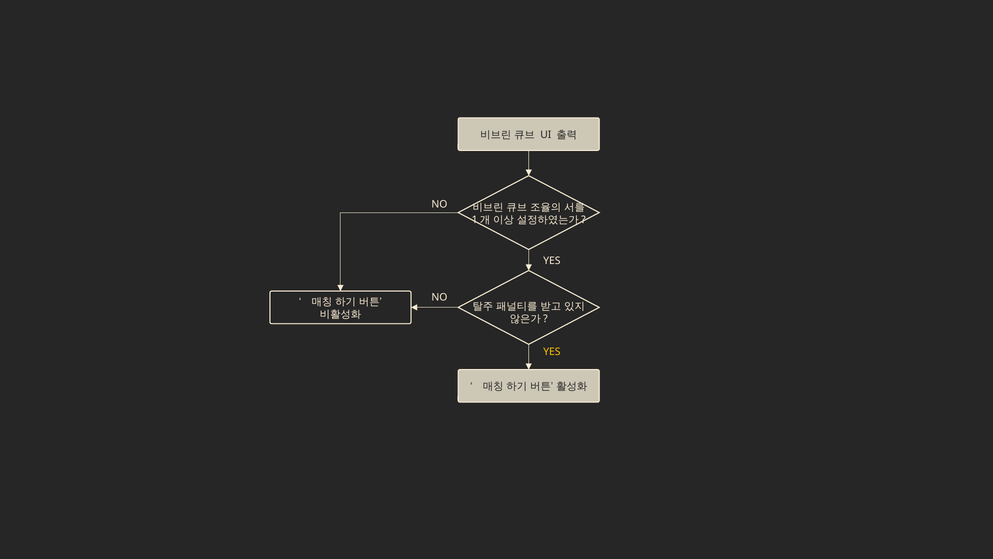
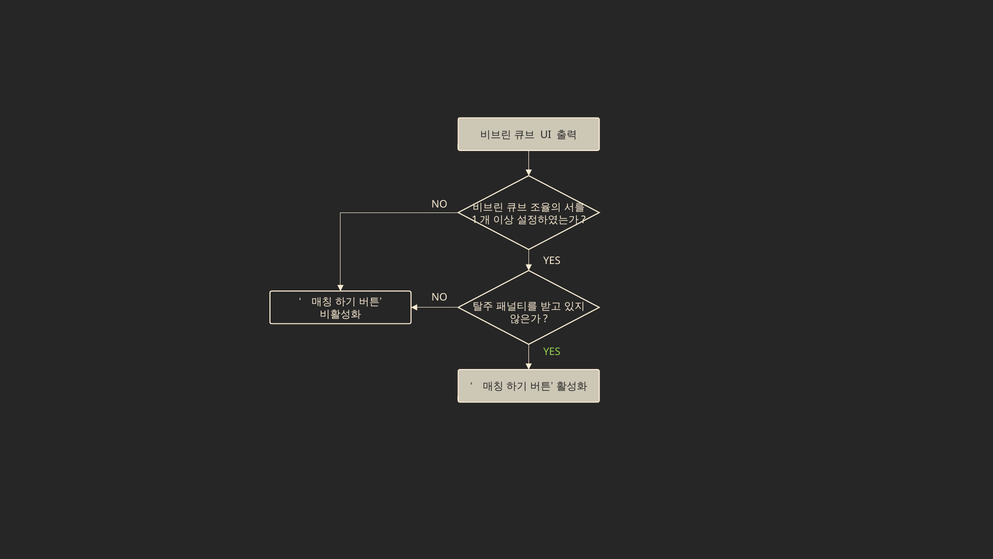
YES colour: yellow -> light green (552, 352)
